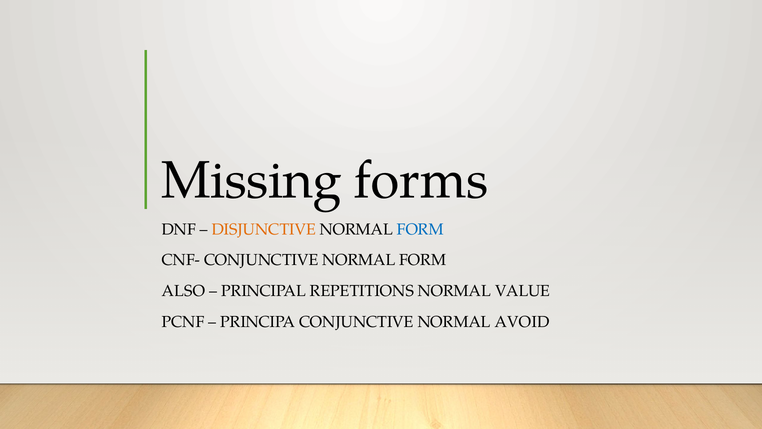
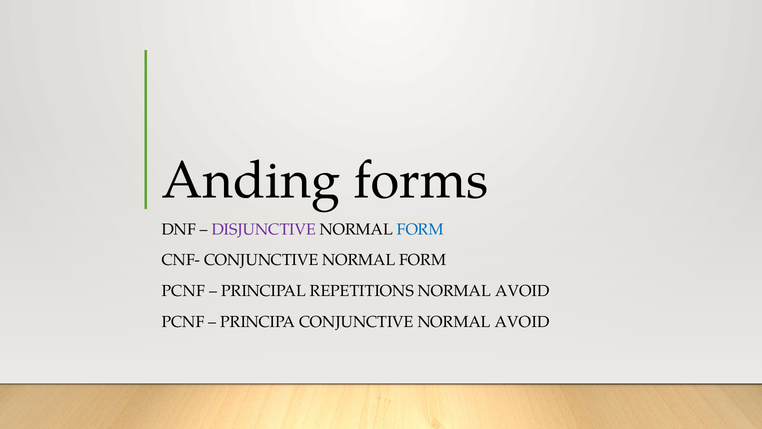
Missing: Missing -> Anding (251, 180)
DISJUNCTIVE colour: orange -> purple (264, 229)
ALSO: ALSO -> PCNF (183, 291)
VALUE: VALUE -> AVOID (522, 291)
